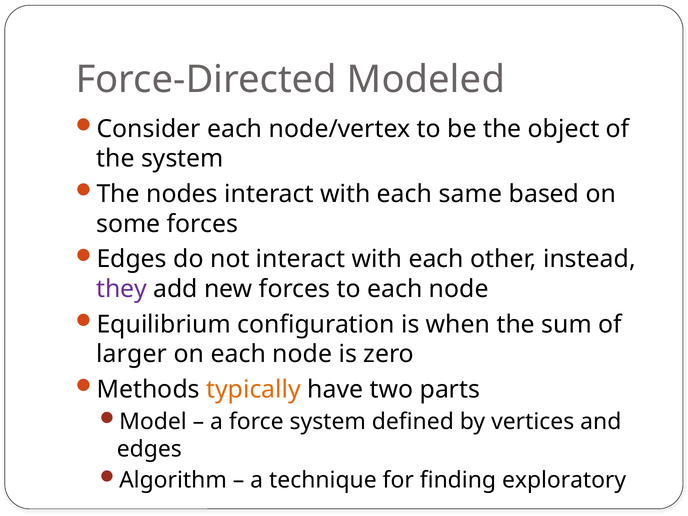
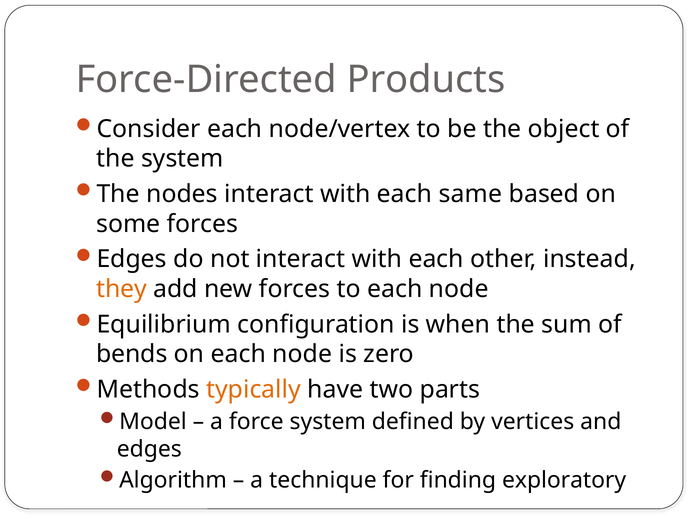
Modeled: Modeled -> Products (426, 80)
they colour: purple -> orange (122, 289)
larger: larger -> bends (132, 354)
